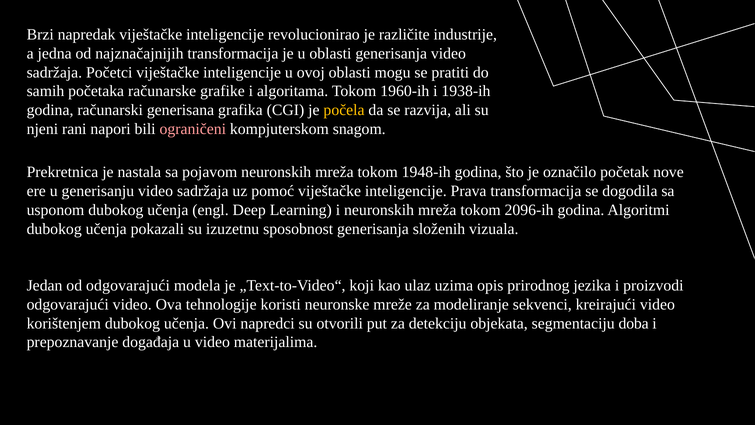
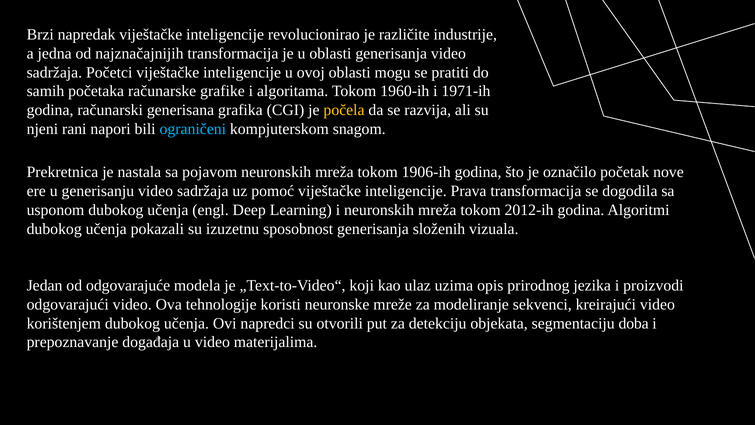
1938-ih: 1938-ih -> 1971-ih (466, 91)
ograničeni colour: pink -> light blue (193, 129)
1948-ih: 1948-ih -> 1906-ih (426, 172)
2096-ih: 2096-ih -> 2012-ih (529, 210)
od odgovarajući: odgovarajući -> odgovarajuće (128, 285)
